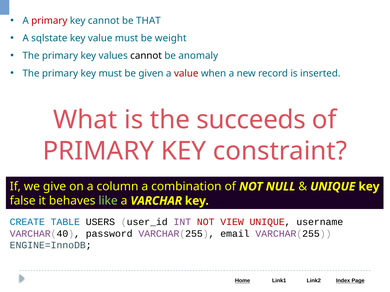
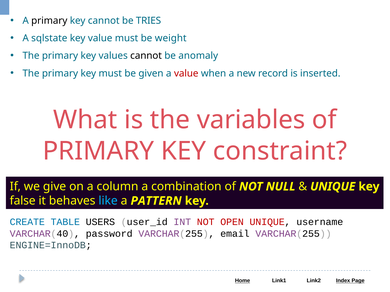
primary colour: red -> black (49, 21)
THAT: THAT -> TRIES (148, 21)
succeeds: succeeds -> variables (251, 120)
like colour: light green -> light blue (108, 201)
VARCHAR: VARCHAR -> PATTERN (156, 201)
VIEW: VIEW -> OPEN (232, 222)
